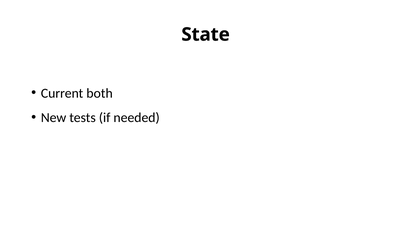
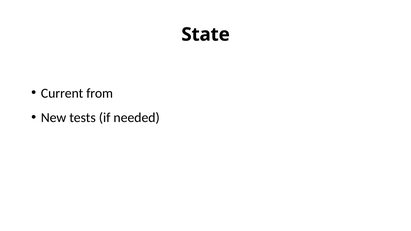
both: both -> from (100, 93)
